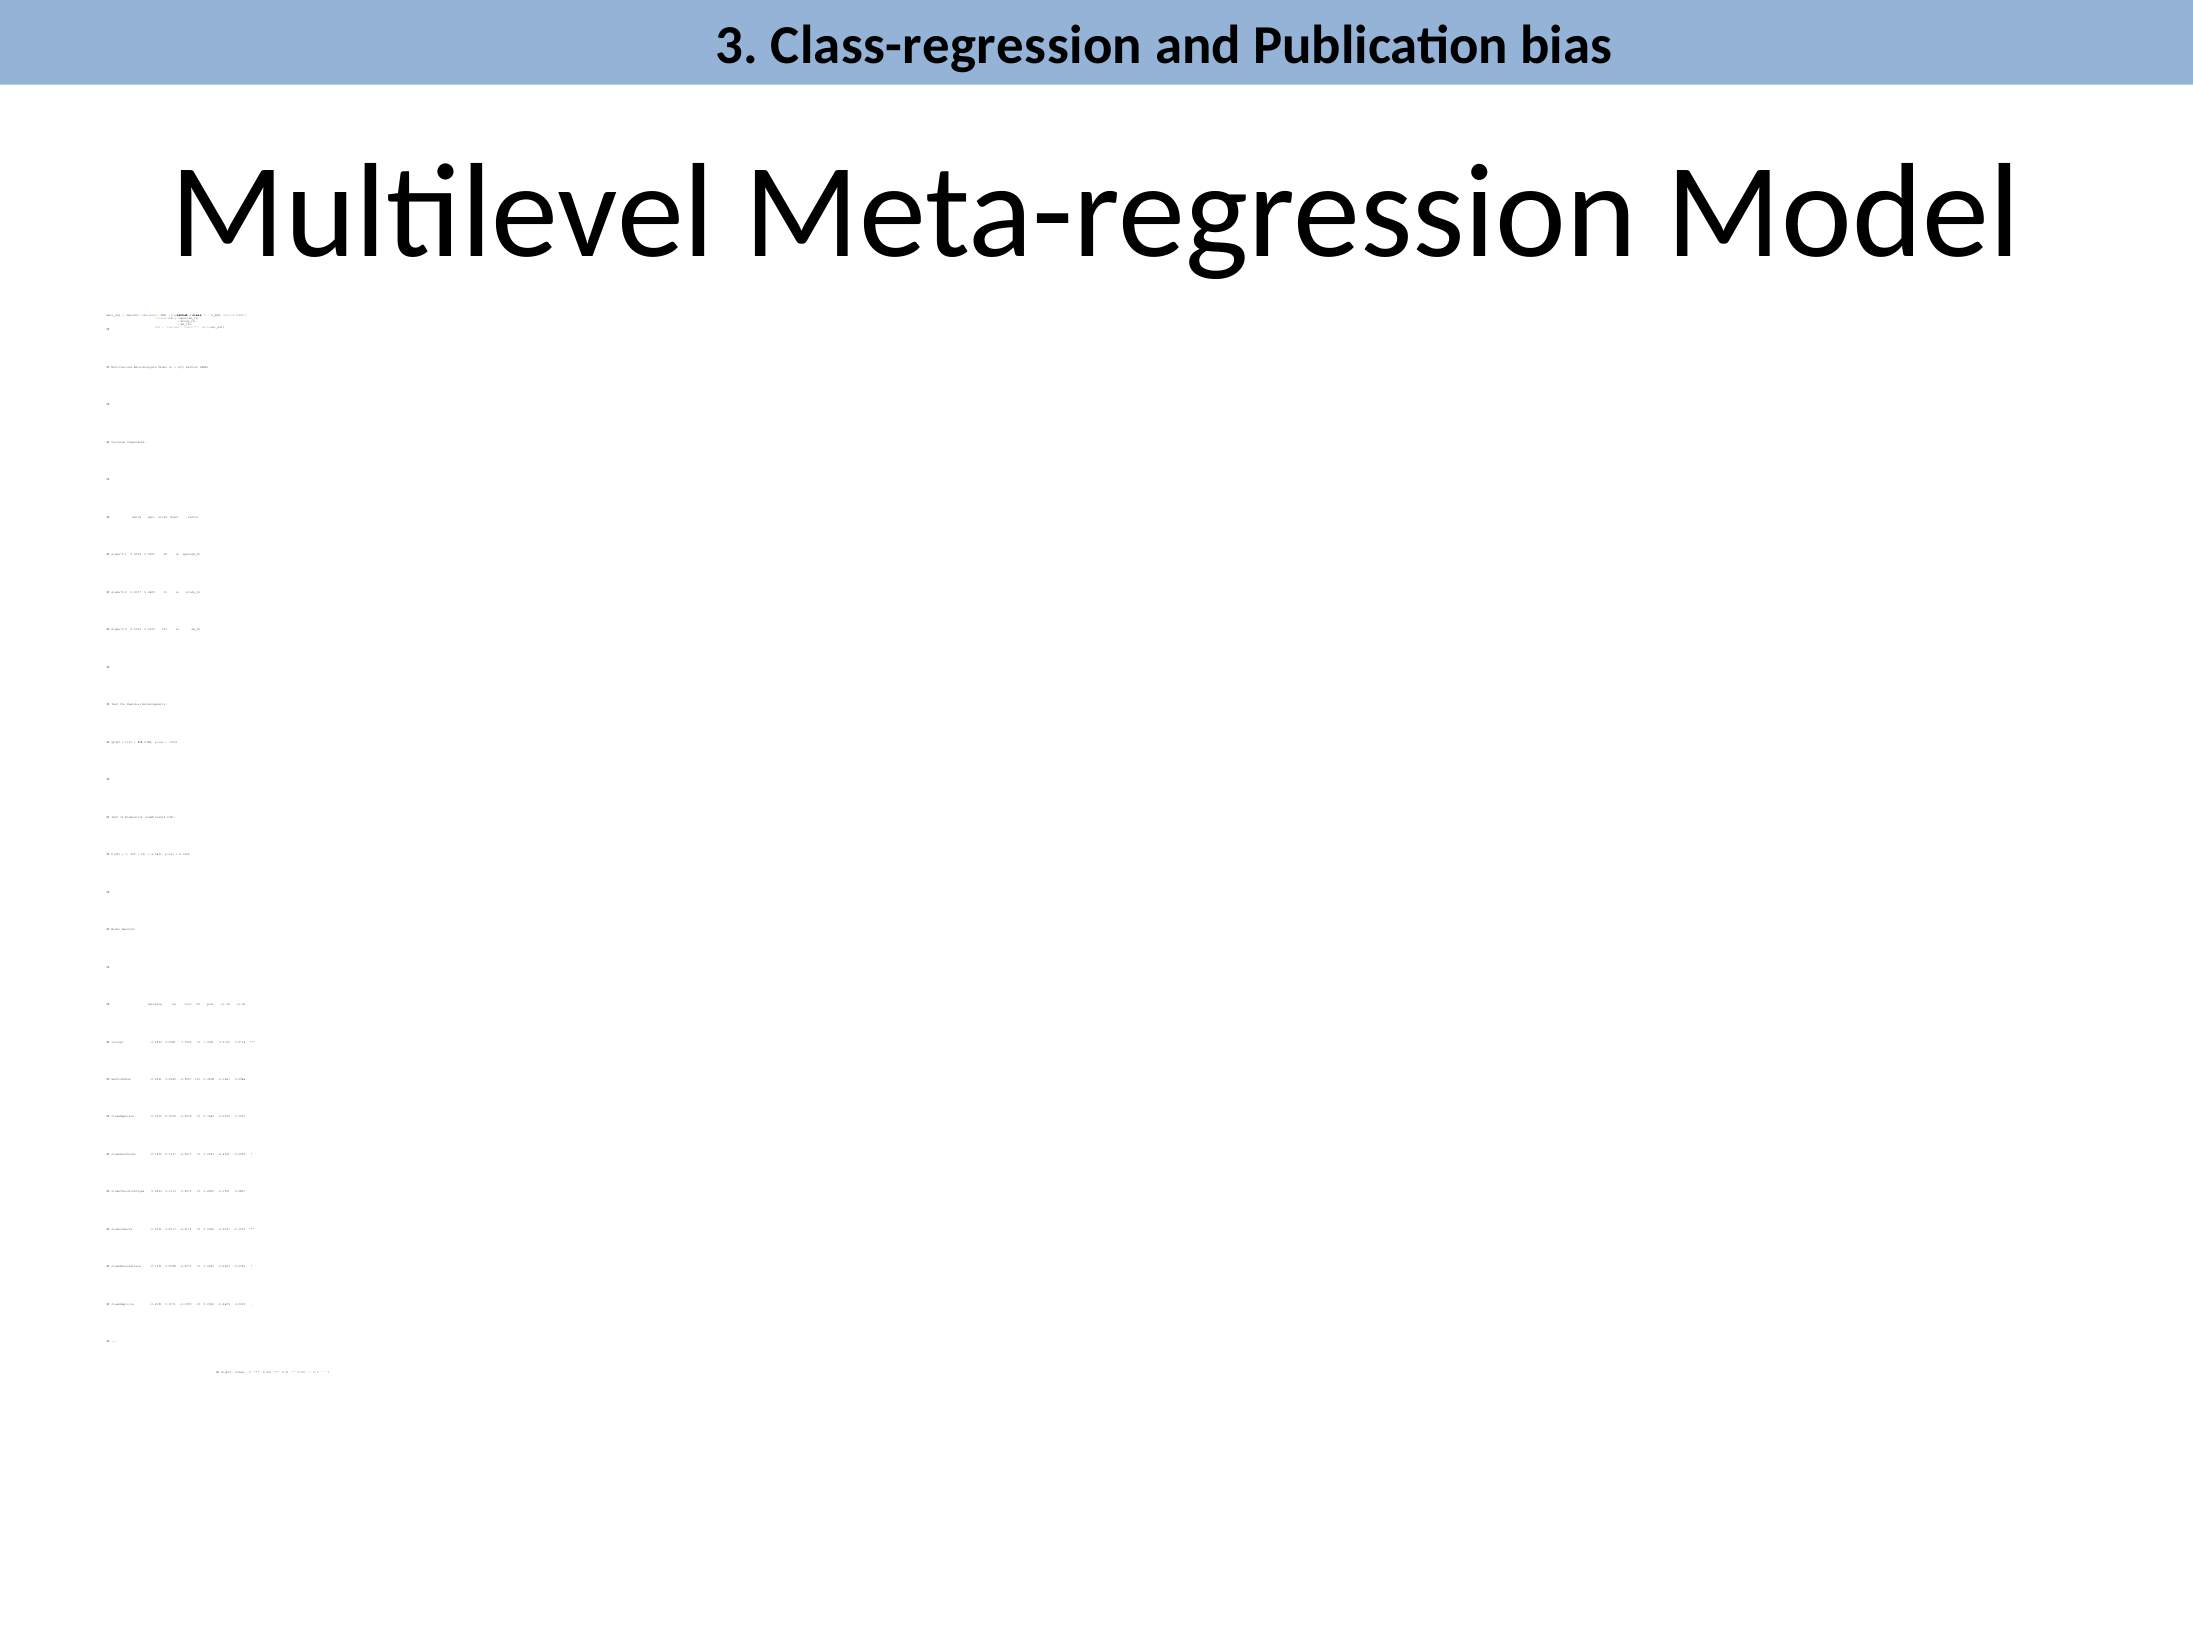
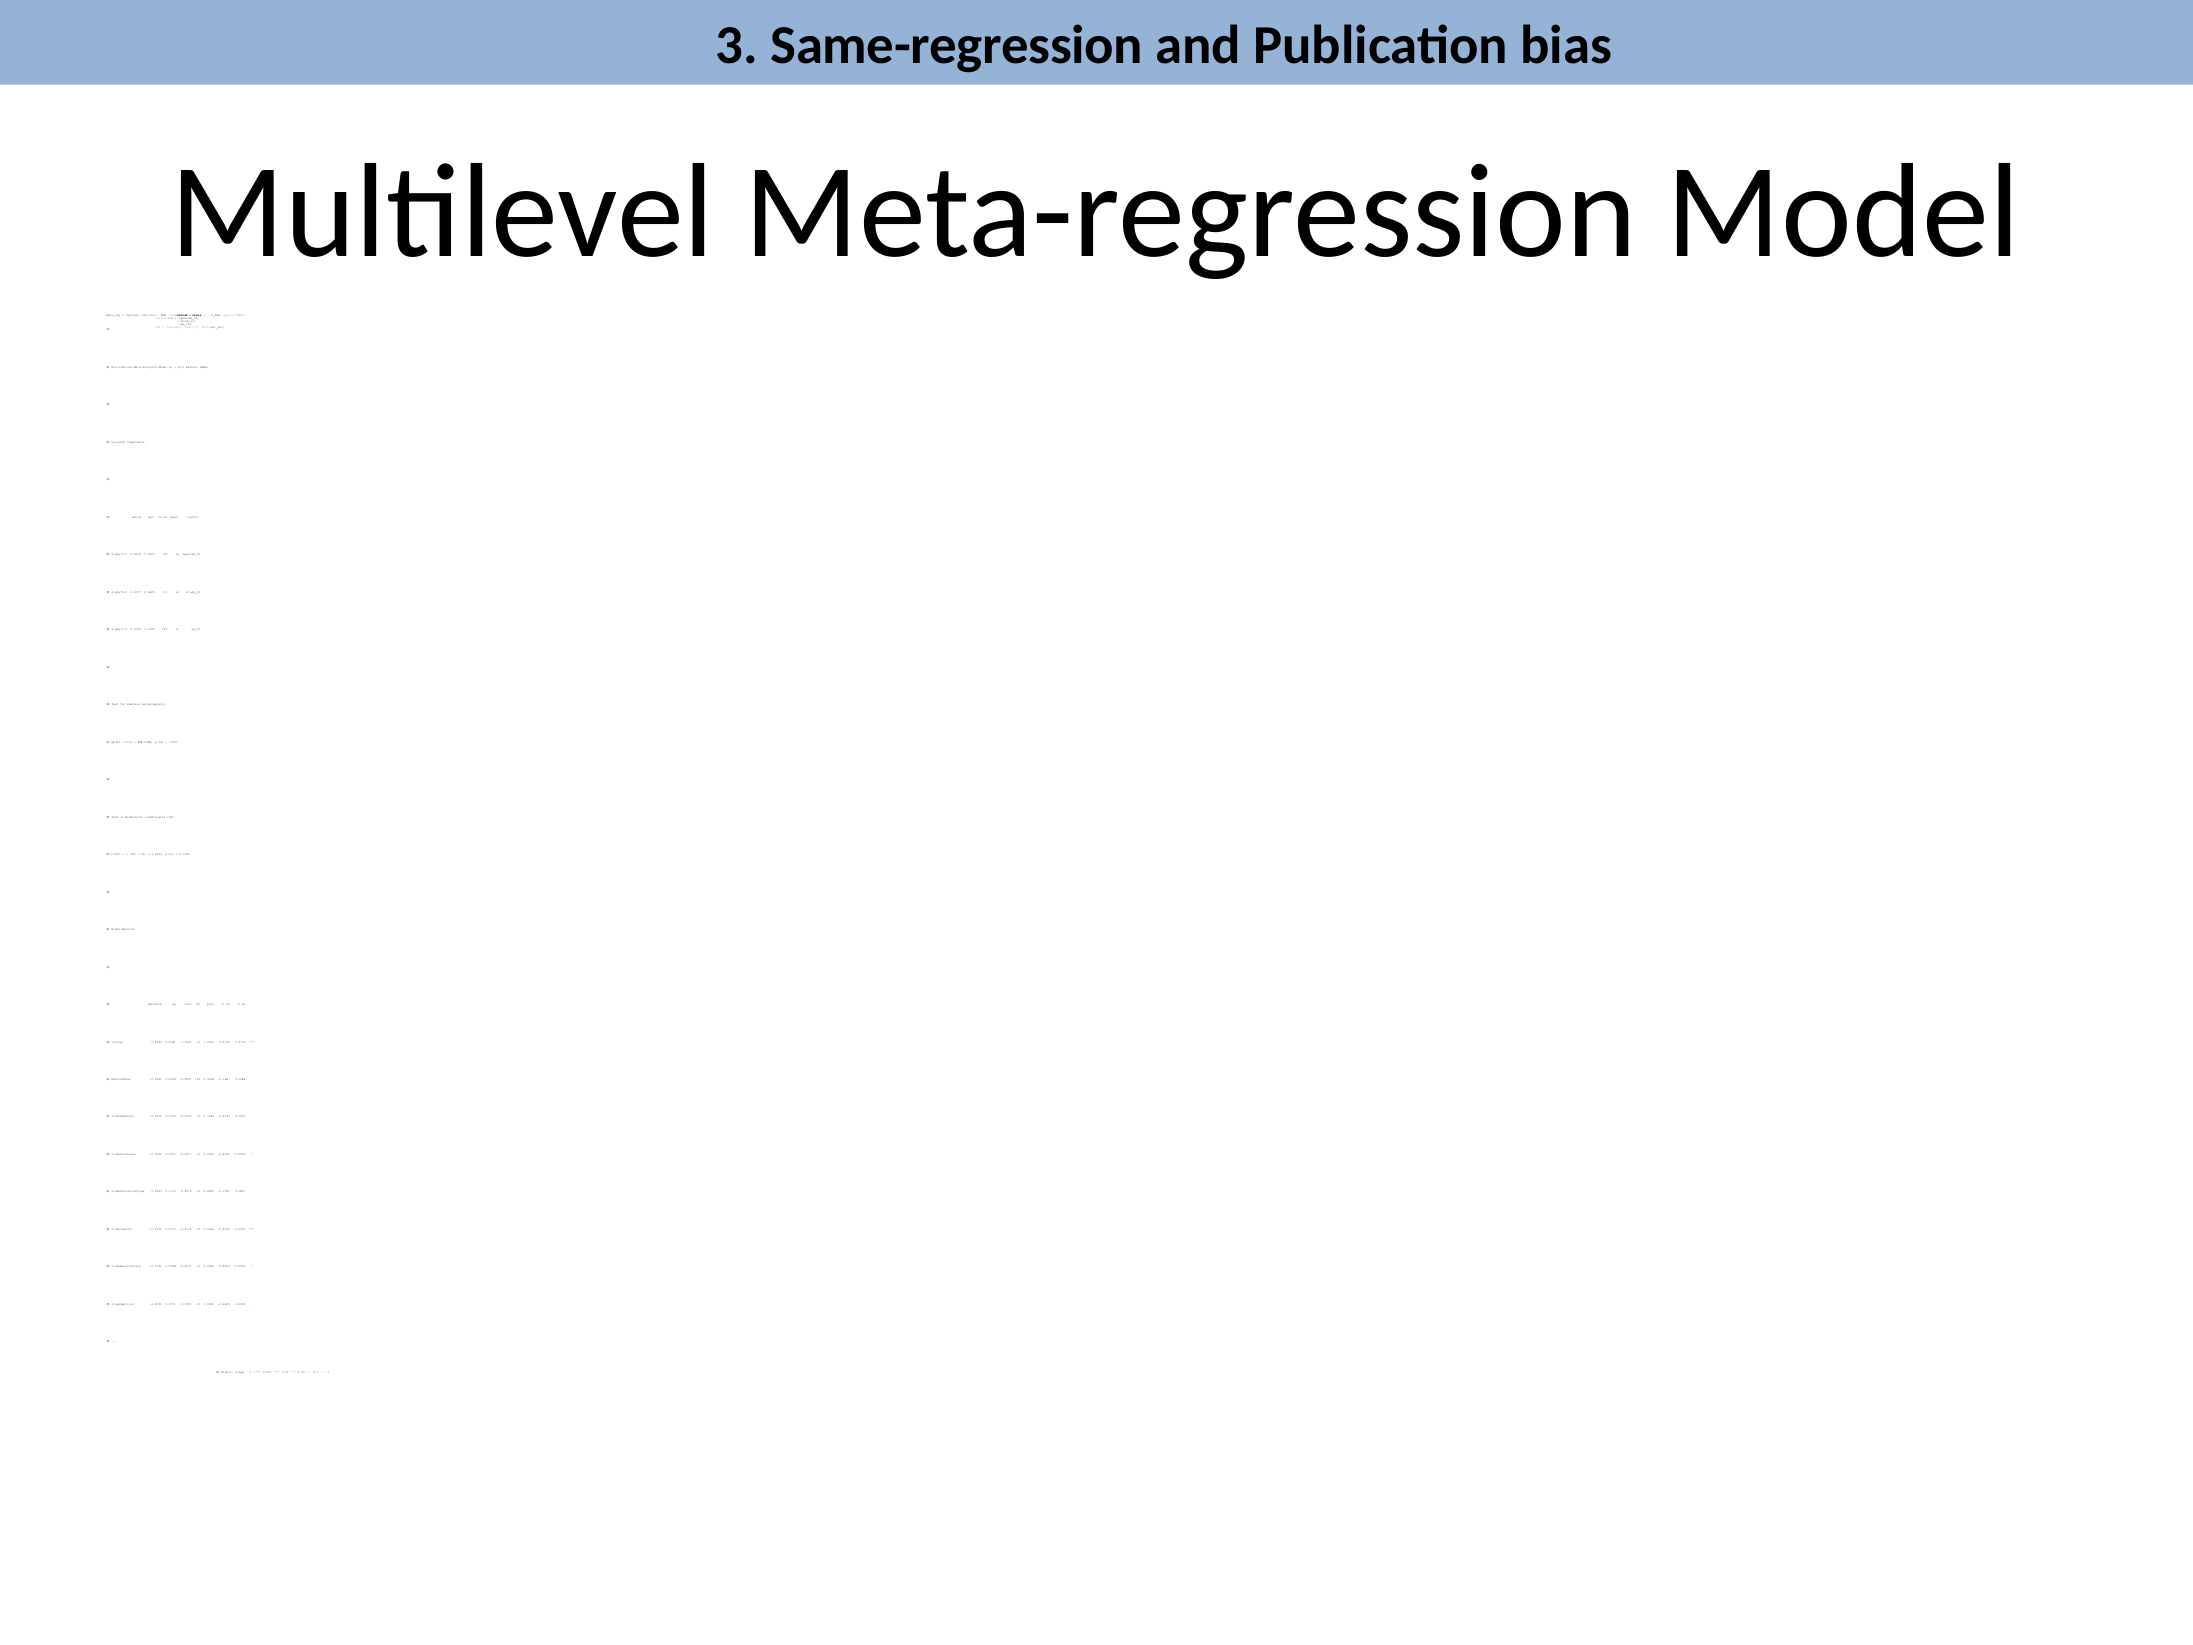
Class-regression: Class-regression -> Same-regression (957, 45)
